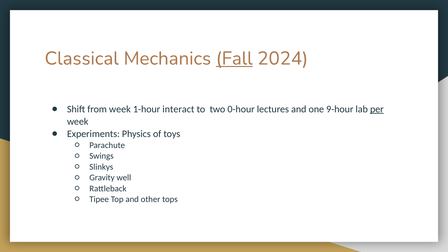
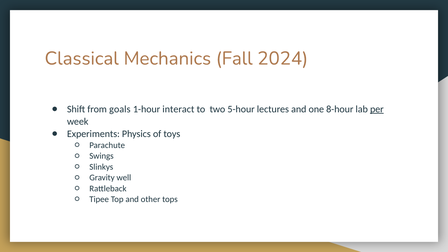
Fall underline: present -> none (234, 58)
from week: week -> goals (120, 109)
0-hour: 0-hour -> 5-hour (241, 109)
9-hour: 9-hour -> 8-hour (340, 109)
